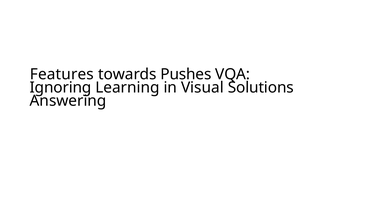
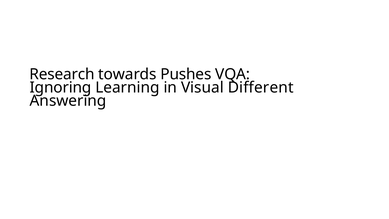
Features: Features -> Research (62, 74)
Solutions: Solutions -> Different (261, 87)
